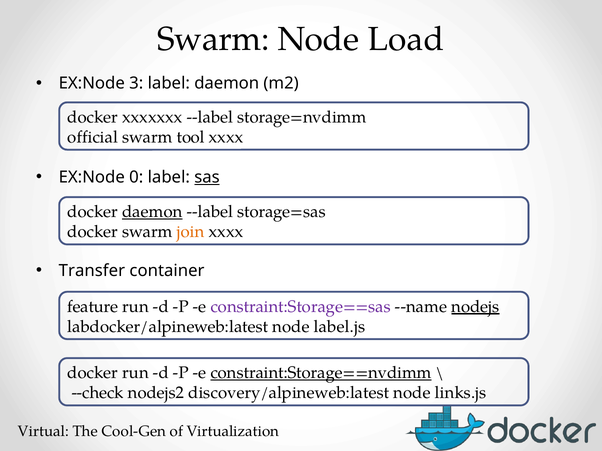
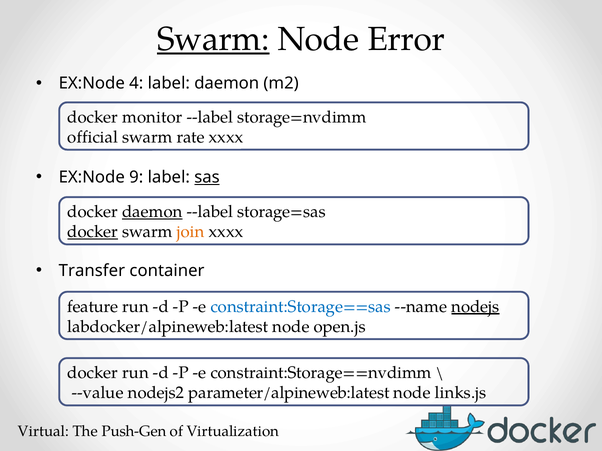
Swarm underline: none -> present (213, 39)
Load: Load -> Error (406, 39)
3: 3 -> 4 (136, 84)
xxxxxxx: xxxxxxx -> monitor (152, 117)
tool: tool -> rate (191, 137)
0: 0 -> 9 (136, 177)
docker underline: none -> present (93, 232)
constraint:Storage==sas colour: purple -> blue (301, 307)
label.js: label.js -> open.js (340, 327)
constraint:Storage==nvdimm underline: present -> none (321, 373)
--check: --check -> --value (98, 393)
discovery/alpineweb:latest: discovery/alpineweb:latest -> parameter/alpineweb:latest (289, 393)
Cool-Gen: Cool-Gen -> Push-Gen (134, 432)
